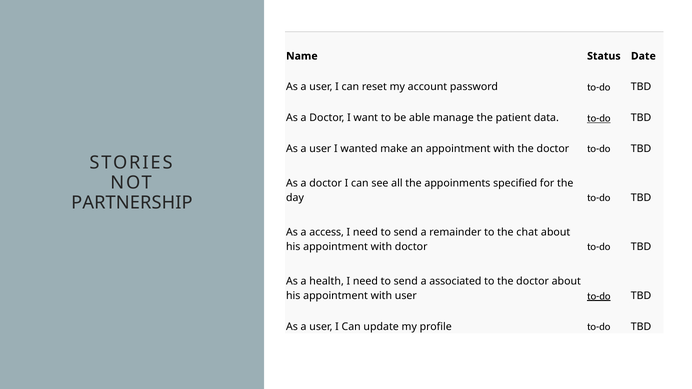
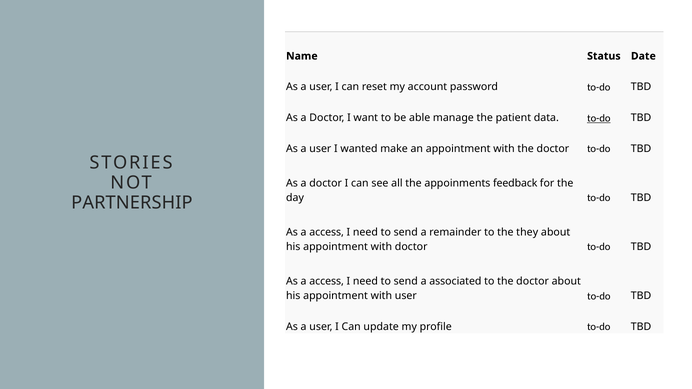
specified: specified -> feedback (515, 183)
chat: chat -> they (527, 233)
health: health -> access (327, 282)
to-do underline: present -> none (599, 296)
